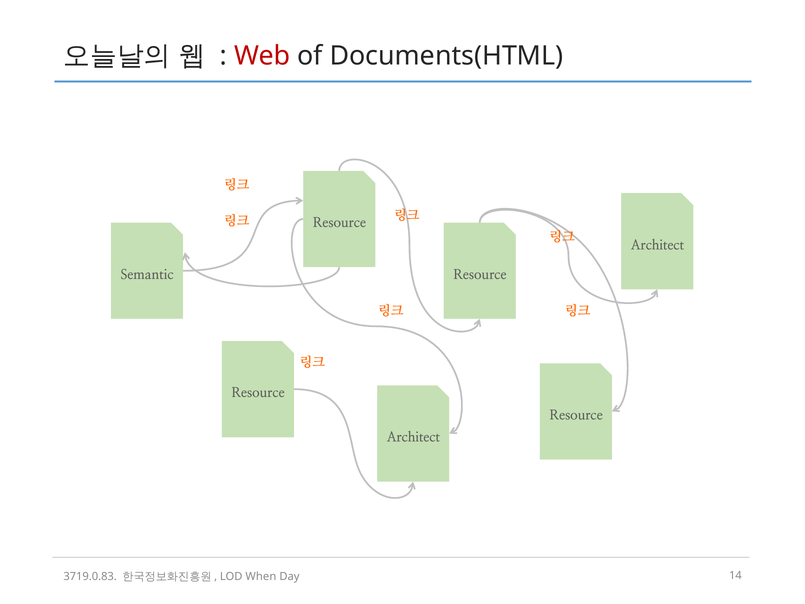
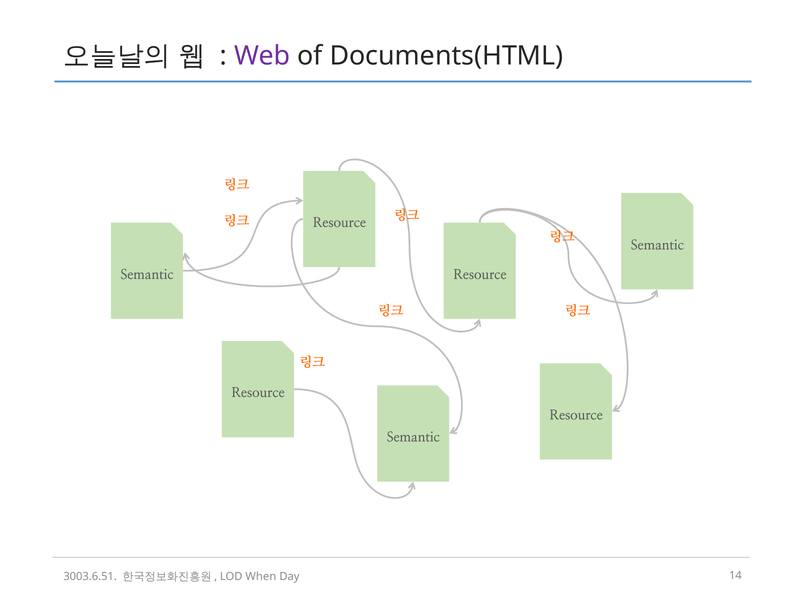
Web colour: red -> purple (262, 56)
Architect: Architect -> Semantic (657, 245)
Architect: Architect -> Semantic (413, 437)
3719.0.83: 3719.0.83 -> 3003.6.51 (90, 576)
